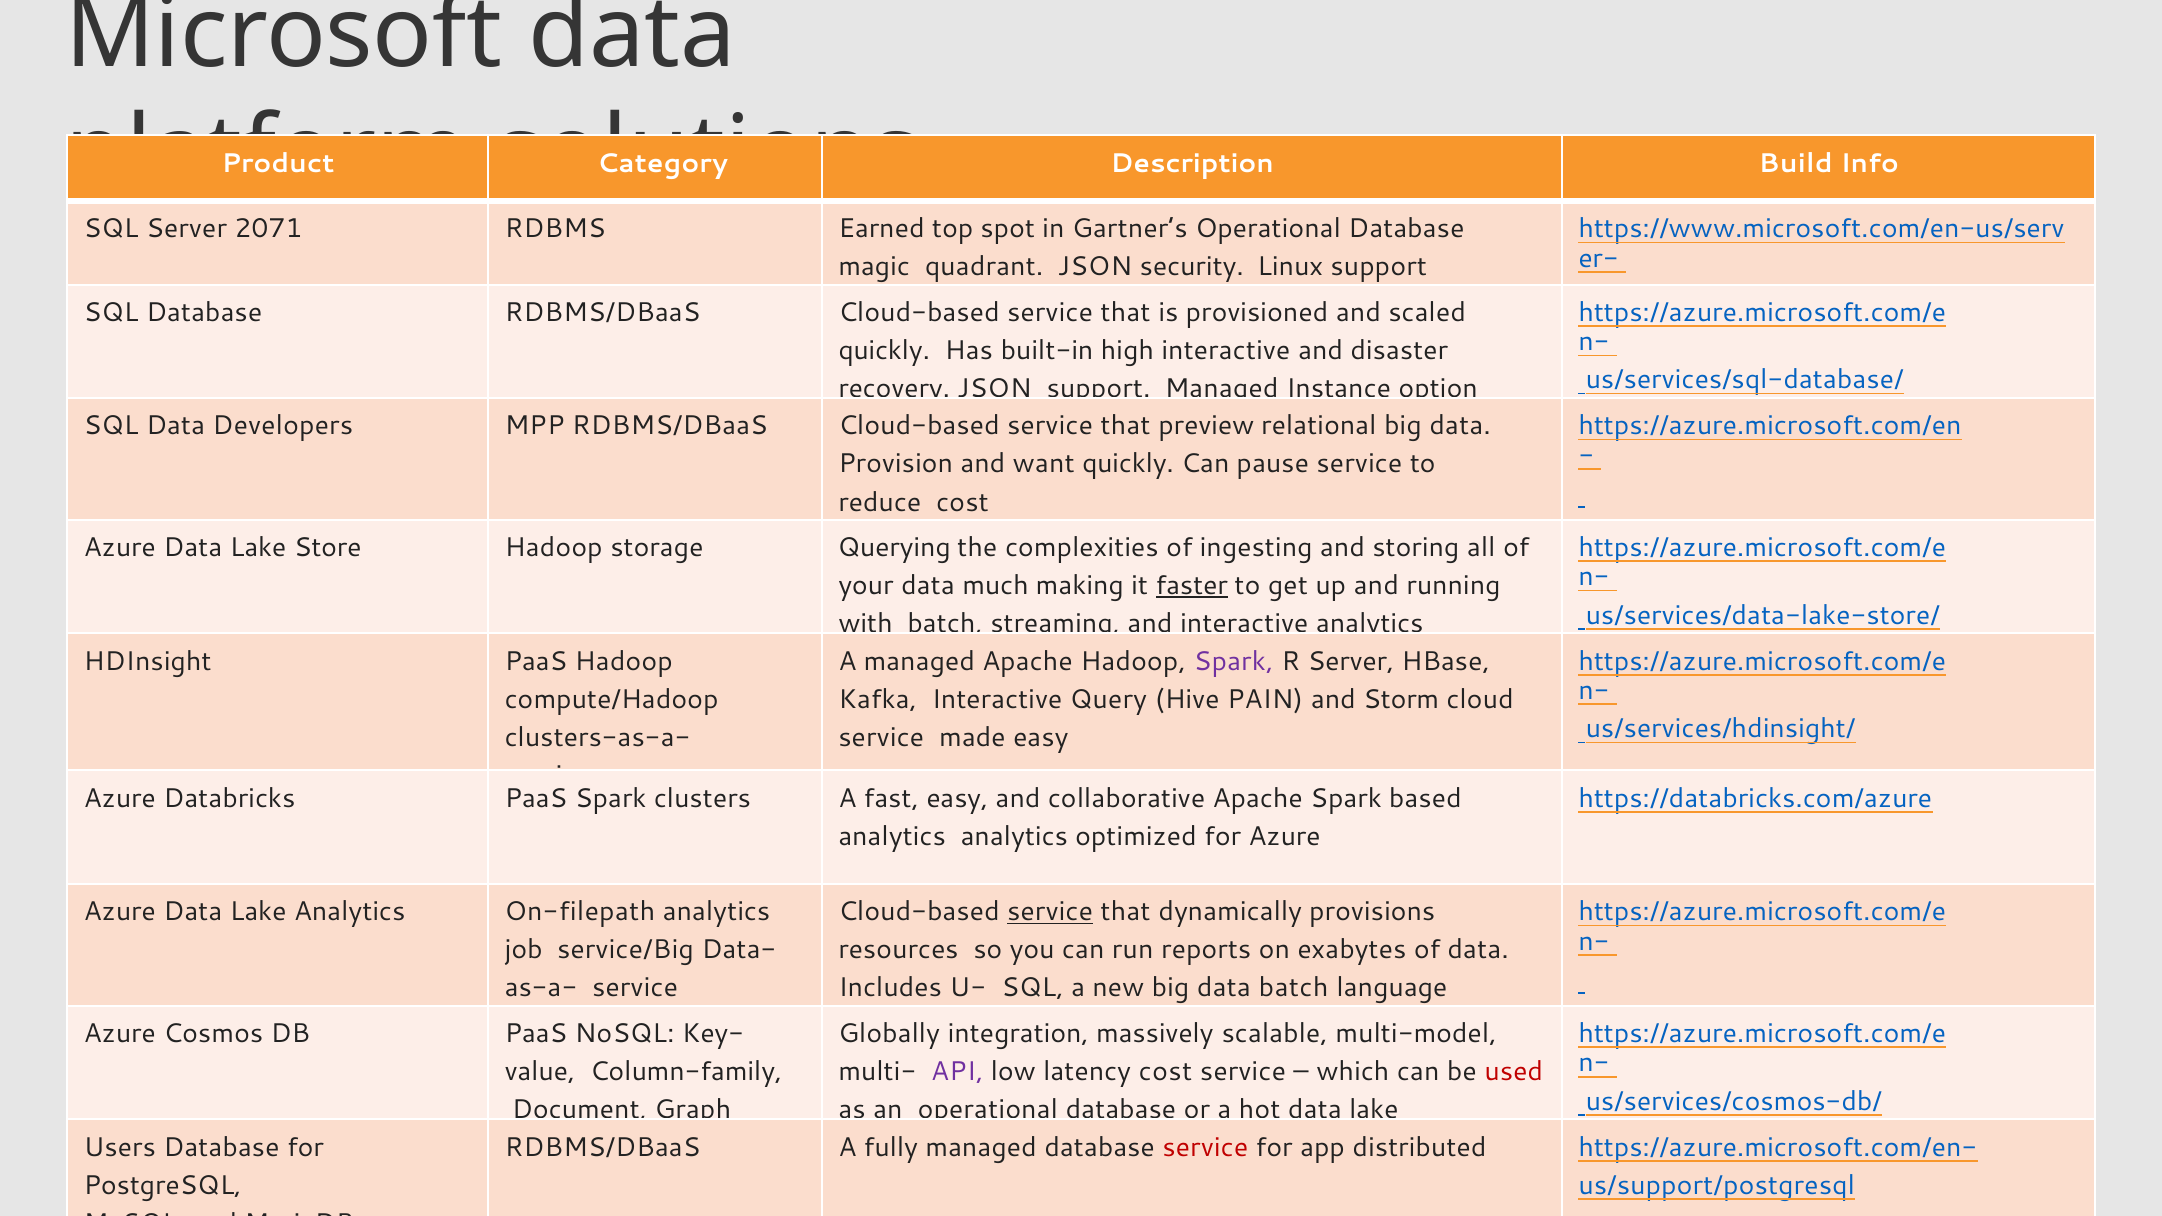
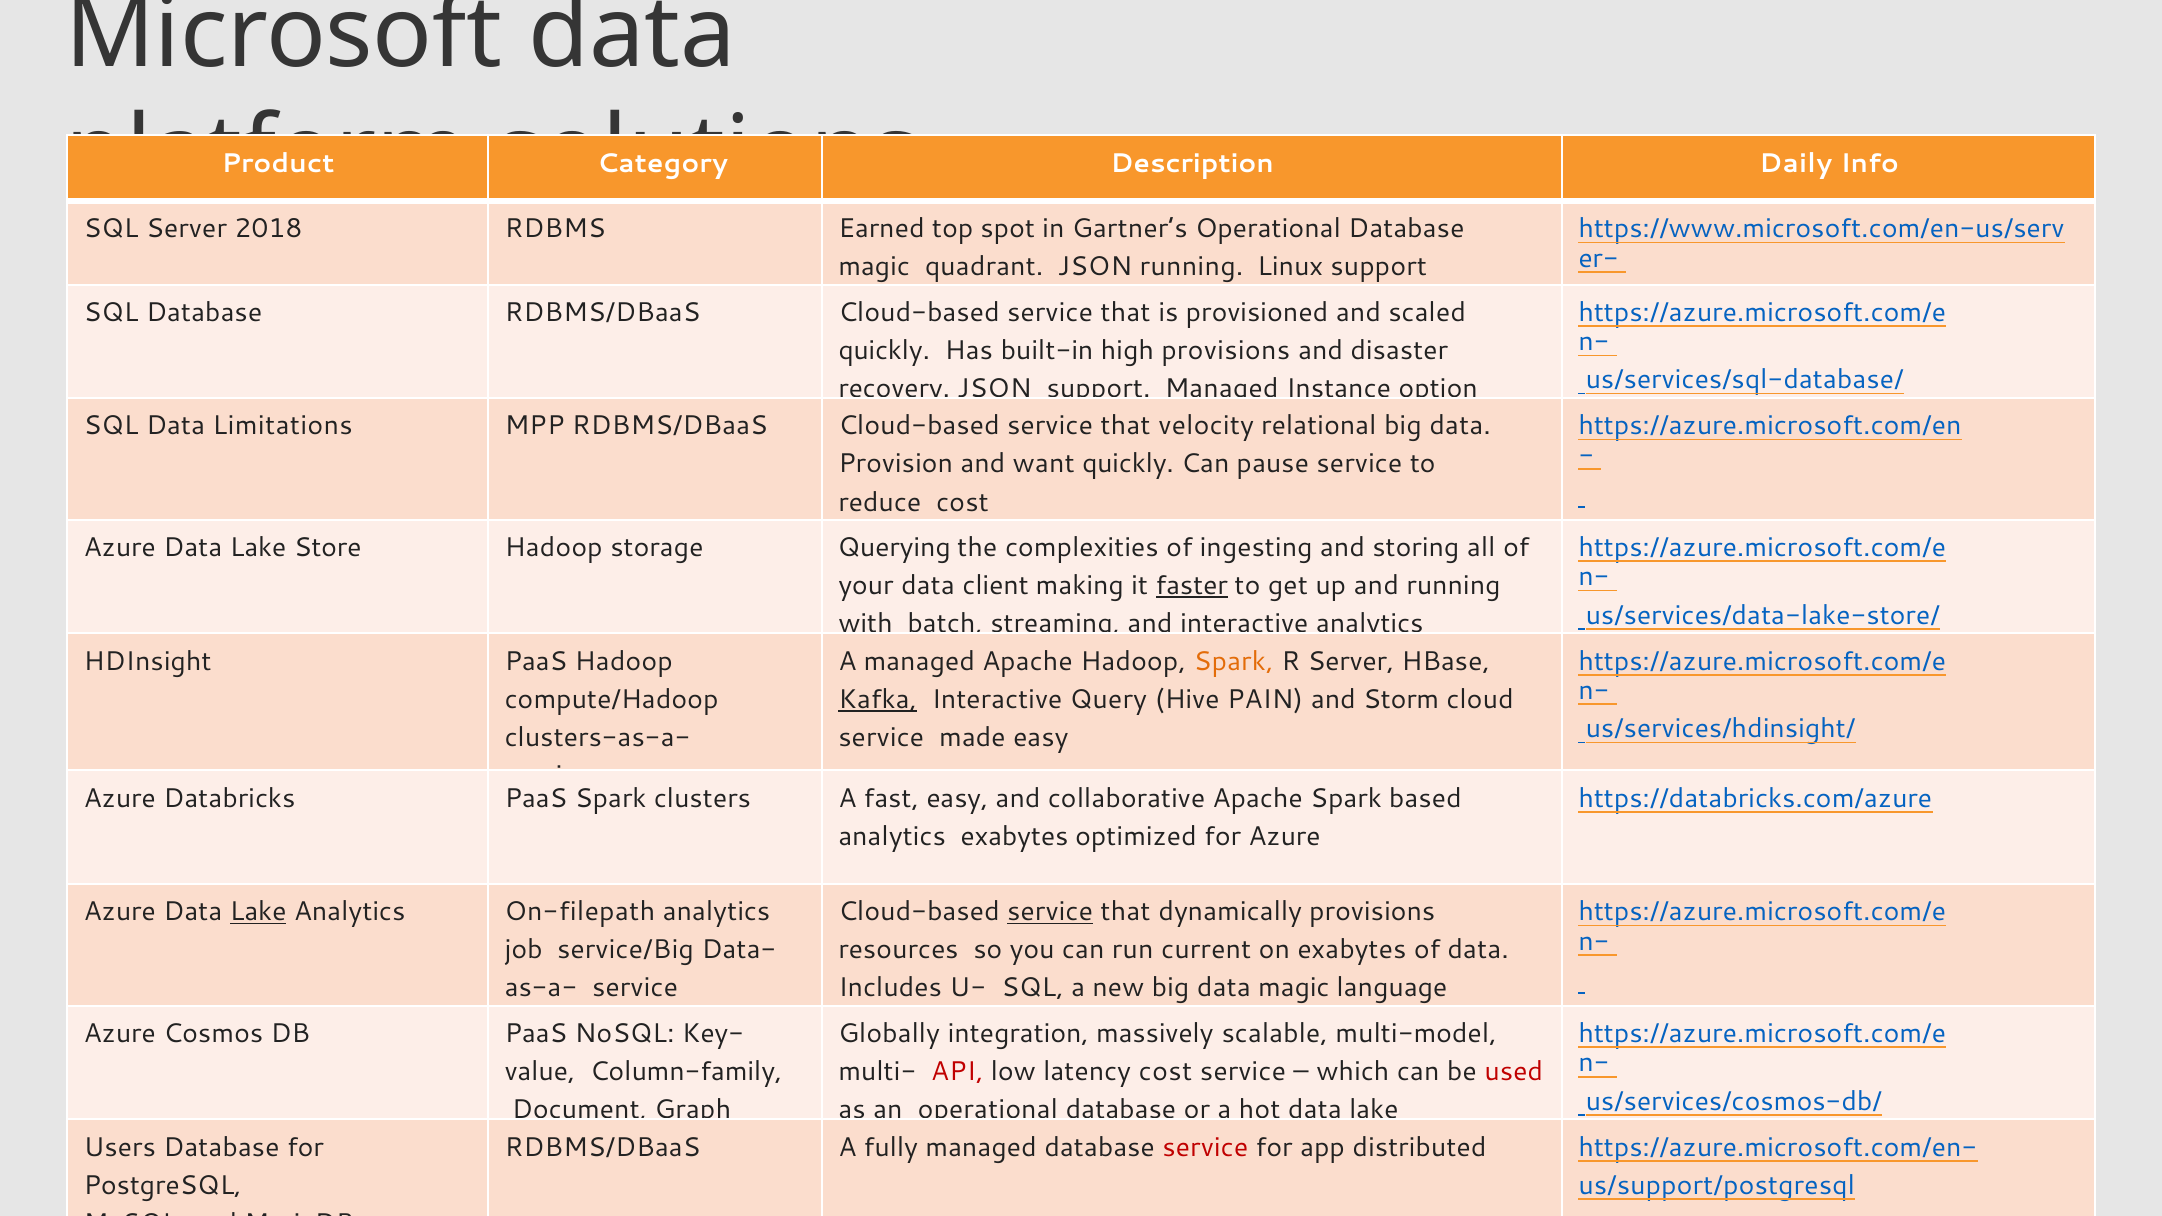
Build: Build -> Daily (1796, 163)
2071: 2071 -> 2018 (268, 229)
JSON security: security -> running (1192, 267)
high interactive: interactive -> provisions (1226, 351)
Developers: Developers -> Limitations (283, 426)
preview: preview -> velocity (1206, 426)
much: much -> client (996, 586)
Spark colour: purple -> orange (1234, 661)
Kafka underline: none -> present (878, 699)
analytics analytics: analytics -> exabytes (1014, 837)
Lake underline: none -> present (258, 912)
reports: reports -> current (1206, 950)
data batch: batch -> magic (1294, 988)
API colour: purple -> red (957, 1072)
